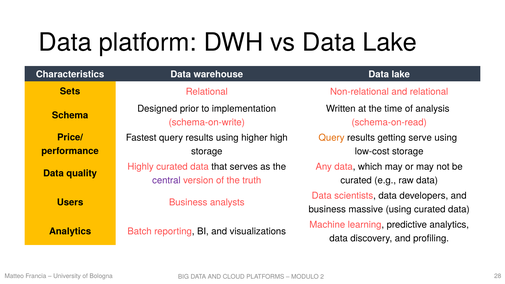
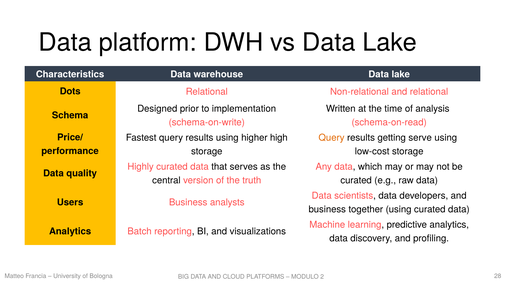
Sets: Sets -> Dots (70, 92)
central colour: purple -> black (166, 180)
massive: massive -> together (366, 209)
